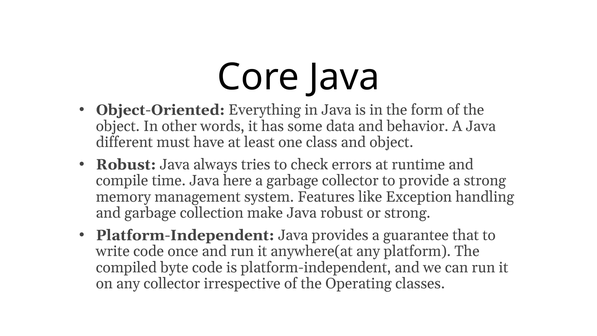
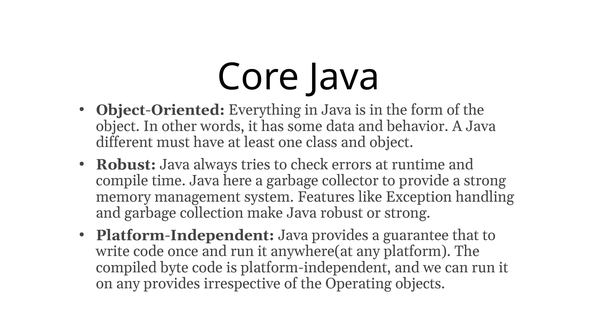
any collector: collector -> provides (172, 283)
classes: classes -> objects (420, 283)
